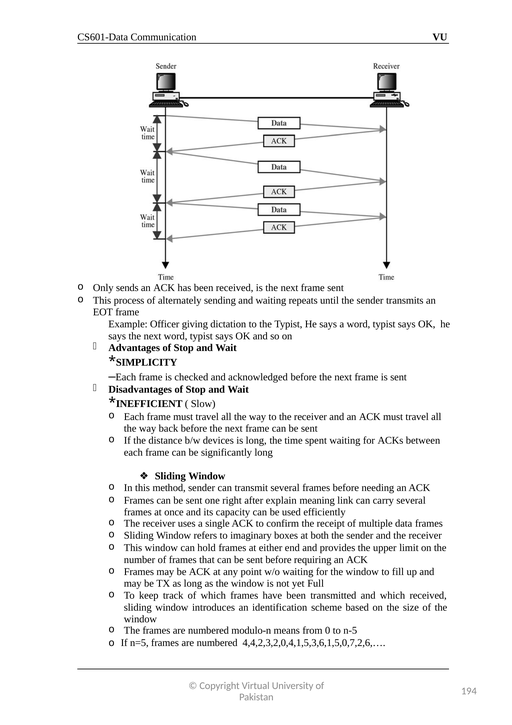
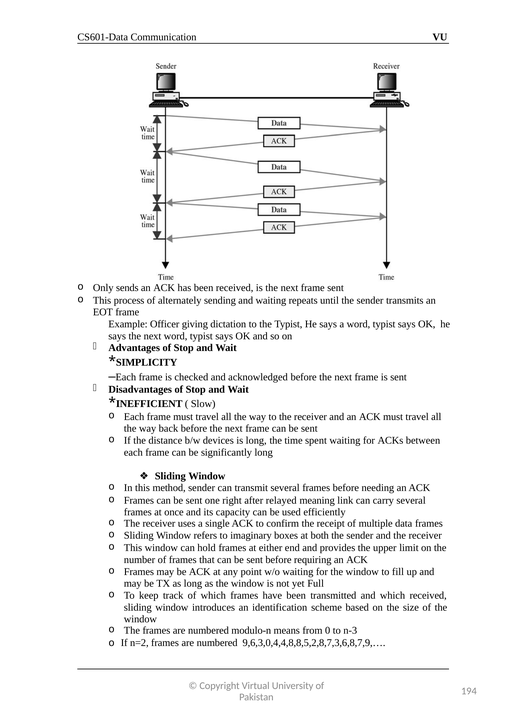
explain: explain -> relayed (281, 500)
n-5: n-5 -> n-3 (350, 630)
n=5: n=5 -> n=2 (139, 642)
4,4,2,3,2,0,4,1,5,3,6,1,5,0,7,2,6,…: 4,4,2,3,2,0,4,1,5,3,6,1,5,0,7,2,6,… -> 9,6,3,0,4,4,8,8,5,2,8,7,3,6,8,7,9,… (314, 642)
